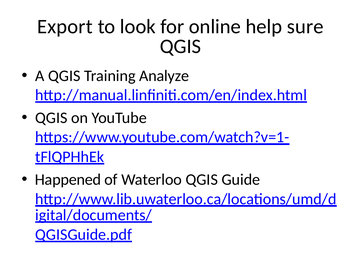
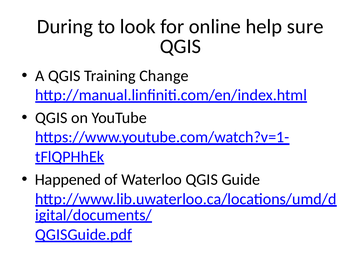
Export: Export -> During (65, 27)
Analyze: Analyze -> Change (164, 76)
